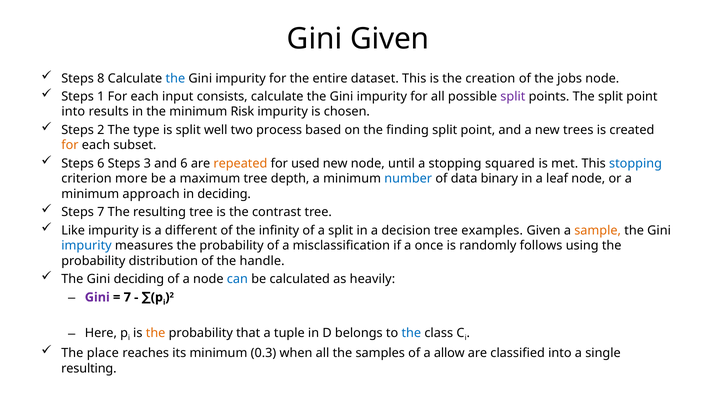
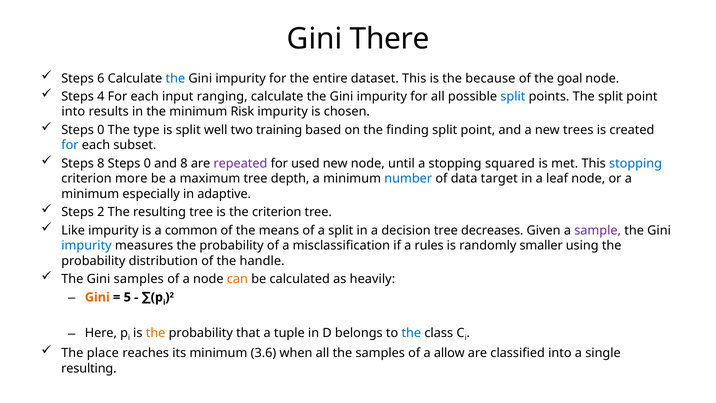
Gini Given: Given -> There (390, 39)
8: 8 -> 6 (101, 78)
creation: creation -> because (490, 78)
jobs: jobs -> goal (570, 78)
1: 1 -> 4 (101, 97)
consists: consists -> ranging (222, 97)
split colour: purple -> blue (513, 97)
2: 2 -> 0 (101, 130)
process: process -> training (279, 130)
for colour: orange -> blue (70, 145)
Steps 6: 6 -> 8 (101, 163)
3: 3 -> 0 (147, 163)
and 6: 6 -> 8 (184, 163)
repeated colour: orange -> purple (240, 163)
binary: binary -> target (499, 179)
approach: approach -> especially (151, 194)
in deciding: deciding -> adaptive (224, 194)
Steps 7: 7 -> 2 (101, 212)
the contrast: contrast -> criterion (277, 212)
different: different -> common (191, 230)
infinity: infinity -> means (279, 230)
examples: examples -> decreases (492, 230)
sample colour: orange -> purple (598, 230)
once: once -> rules (429, 245)
follows: follows -> smaller (541, 245)
Gini deciding: deciding -> samples (139, 279)
can colour: blue -> orange (237, 279)
Gini colour: purple -> orange (97, 297)
7: 7 -> 5 (127, 297)
0.3: 0.3 -> 3.6 (263, 353)
